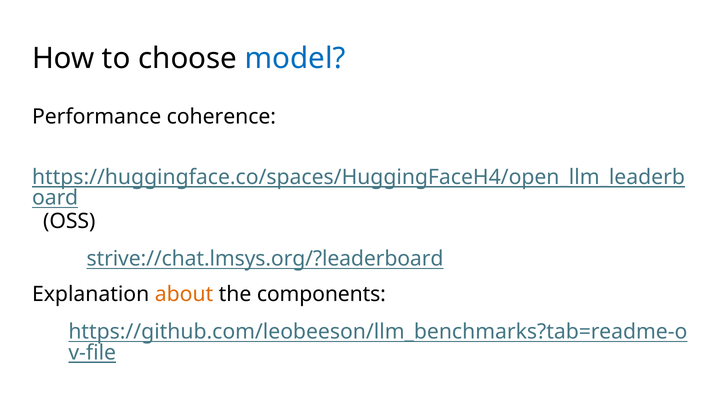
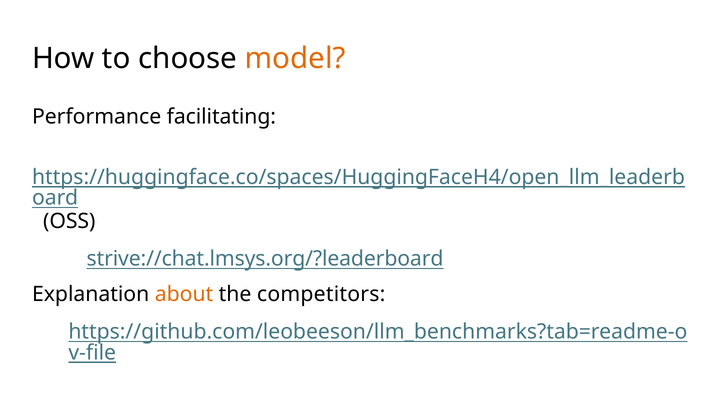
model colour: blue -> orange (295, 58)
coherence: coherence -> facilitating (221, 117)
components: components -> competitors (321, 294)
